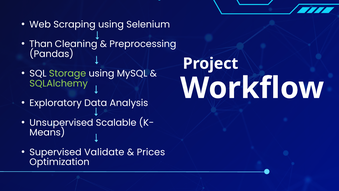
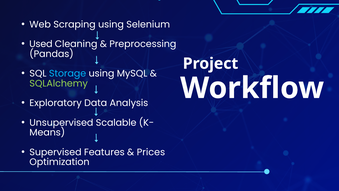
Than: Than -> Used (41, 44)
Storage colour: light green -> light blue (68, 73)
Validate: Validate -> Features (104, 152)
